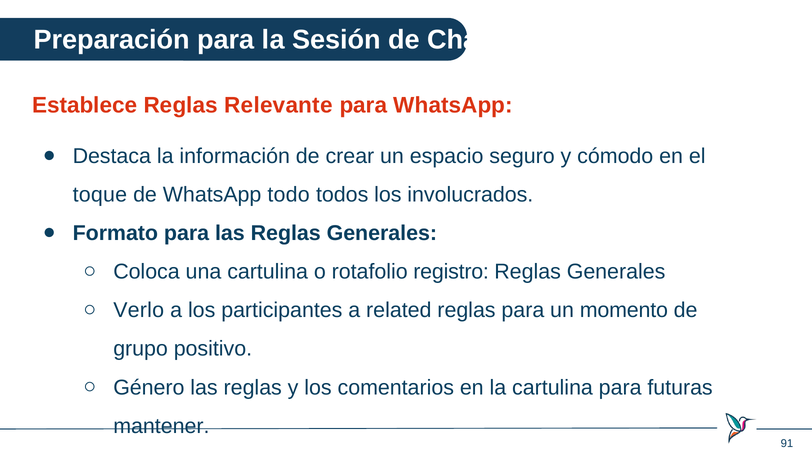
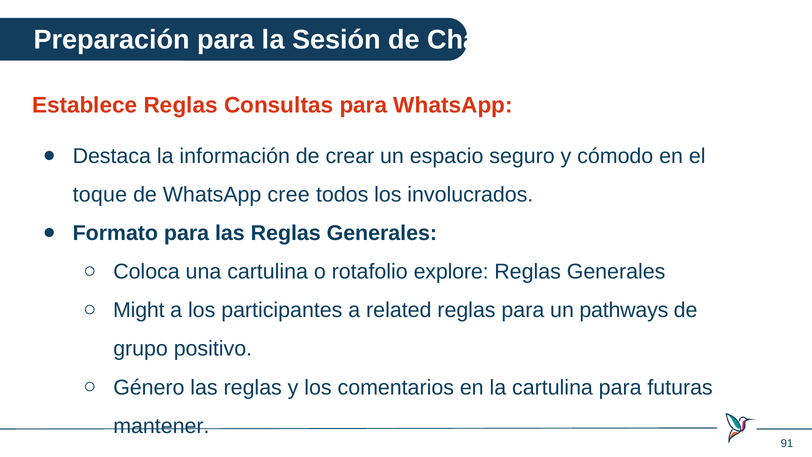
Relevante: Relevante -> Consultas (279, 105)
todo: todo -> cree (289, 194)
registro: registro -> explore (451, 272)
Verlo: Verlo -> Might (139, 310)
momento: momento -> pathways (624, 310)
